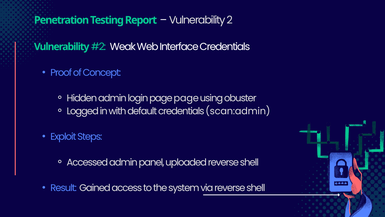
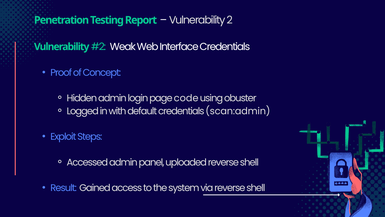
page page: page -> code (186, 98)
